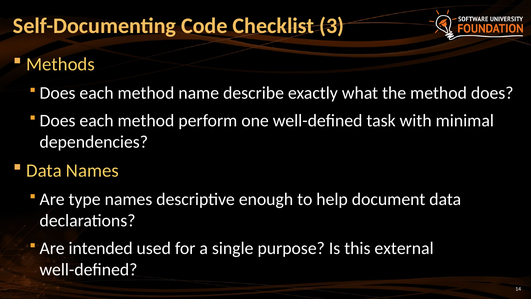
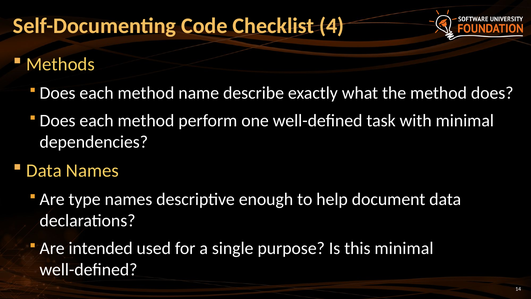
3: 3 -> 4 (332, 26)
this external: external -> minimal (404, 248)
